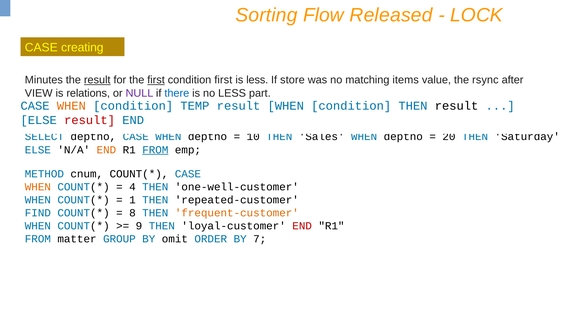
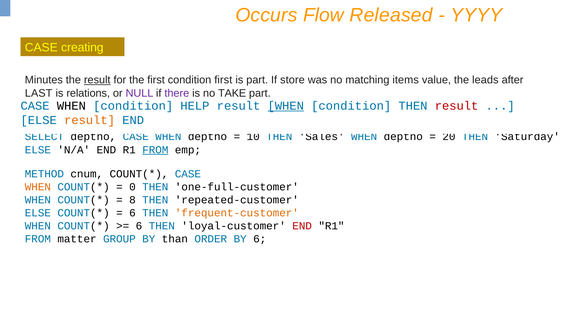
Sorting: Sorting -> Occurs (266, 15)
LOCK: LOCK -> YYYY (476, 15)
first underline: present -> none (156, 80)
is less: less -> part (257, 80)
rsync: rsync -> leads (485, 80)
VIEW: VIEW -> LAST (39, 93)
there colour: blue -> purple (177, 93)
no LESS: LESS -> TAKE (232, 93)
WHEN colour: orange -> black (71, 106)
TEMP: TEMP -> HELP (195, 106)
WHEN underline: none -> present (286, 106)
result colour: black -> red (457, 106)
result colour: red -> orange (90, 120)
END colour: orange -> black (106, 150)
4: 4 -> 0 (132, 187)
one-well-customer: one-well-customer -> one-full-customer (237, 187)
1: 1 -> 8 (132, 200)
FIND: FIND -> ELSE (38, 213)
8: 8 -> 6 (132, 213)
9: 9 -> 6 (139, 226)
omit: omit -> than (175, 239)
BY 7: 7 -> 6 (260, 239)
